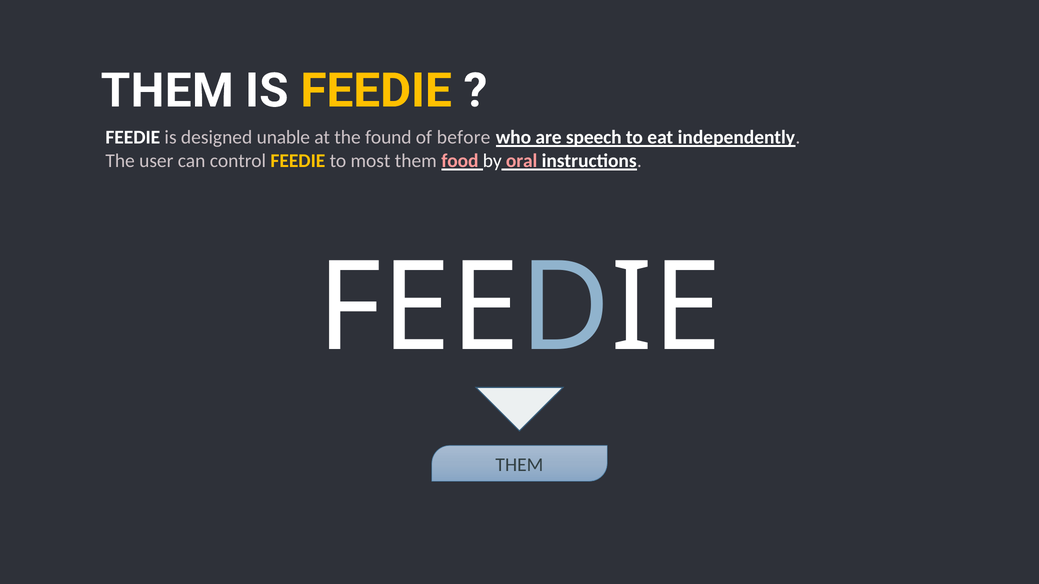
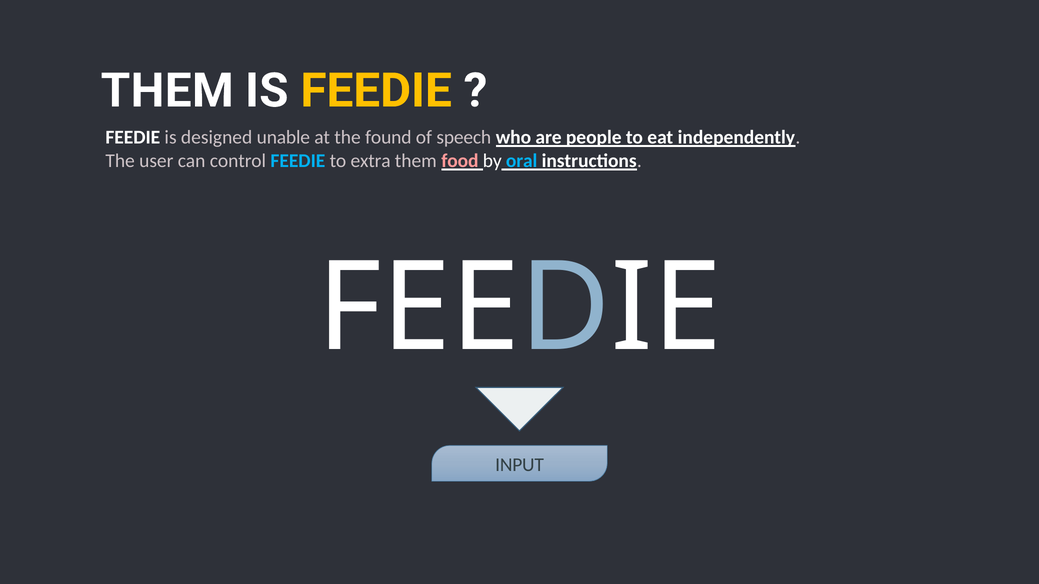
before: before -> speech (464, 138)
speech: speech -> people (594, 138)
FEEDIE colour: yellow -> light blue (298, 161)
most: most -> extra (371, 161)
oral colour: pink -> light blue (522, 161)
THEM: THEM -> INPUT (520, 465)
